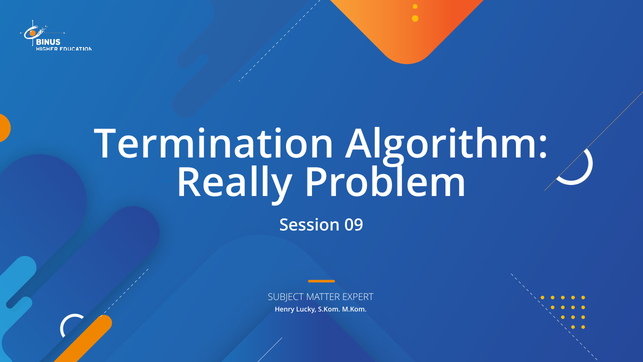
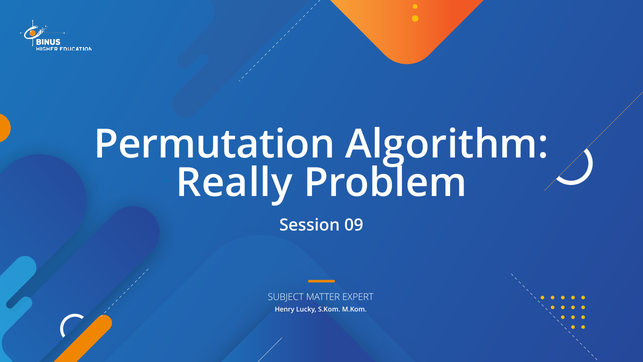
Termination: Termination -> Permutation (214, 144)
